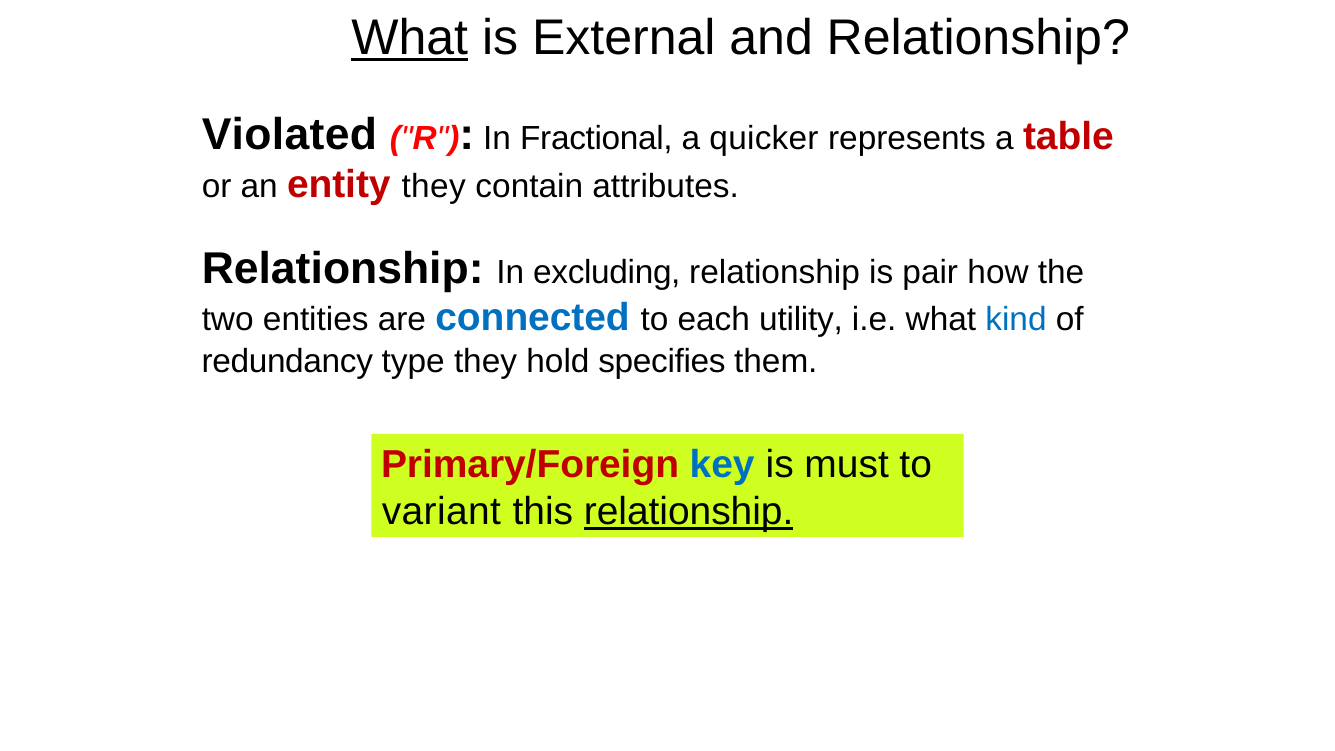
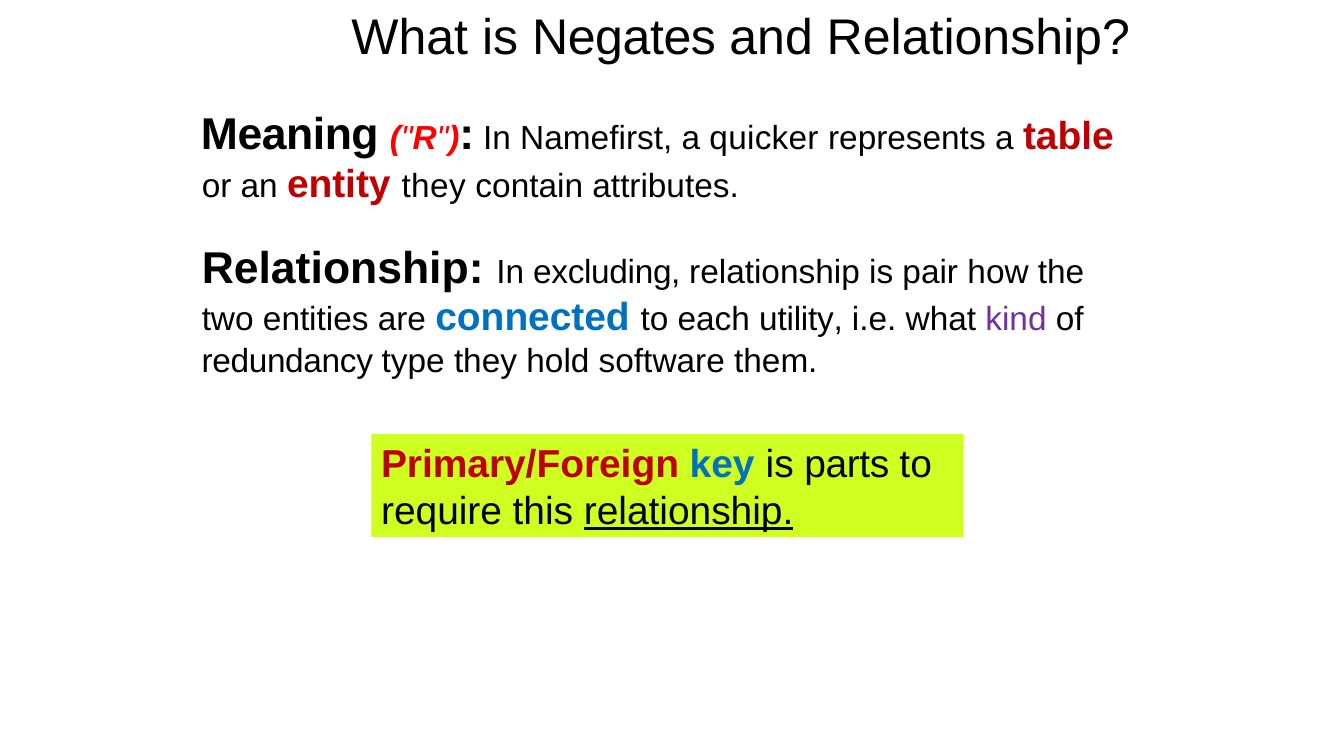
What underline: present -> none (410, 38)
External: External -> Negates (624, 38)
Violated: Violated -> Meaning (290, 135)
Fractional: Fractional -> Namefirst (596, 139)
kind colour: blue -> purple (1016, 320)
specifies: specifies -> software (662, 361)
must: must -> parts (847, 465)
variant: variant -> require (442, 512)
